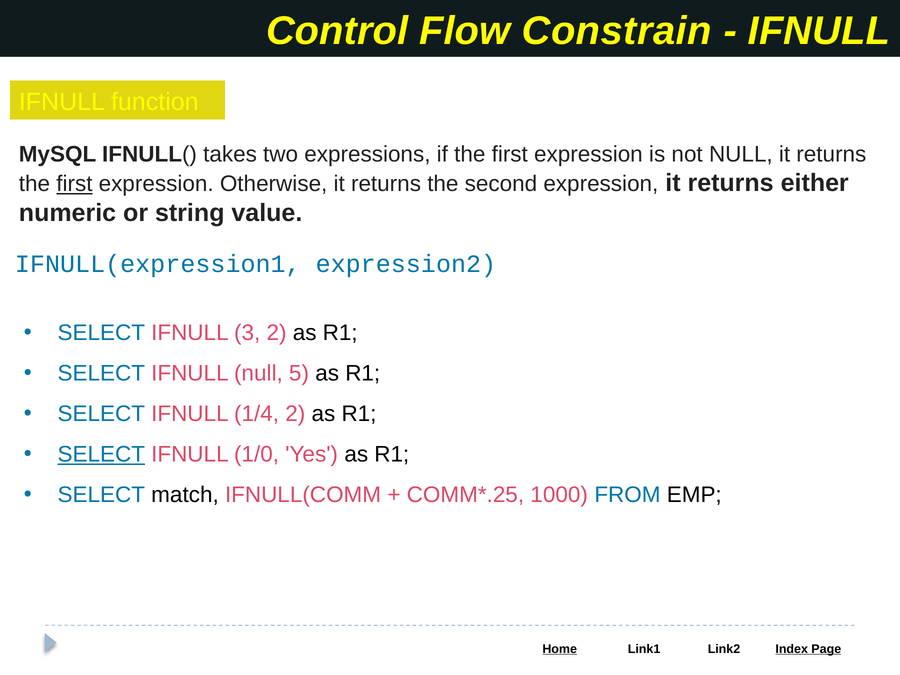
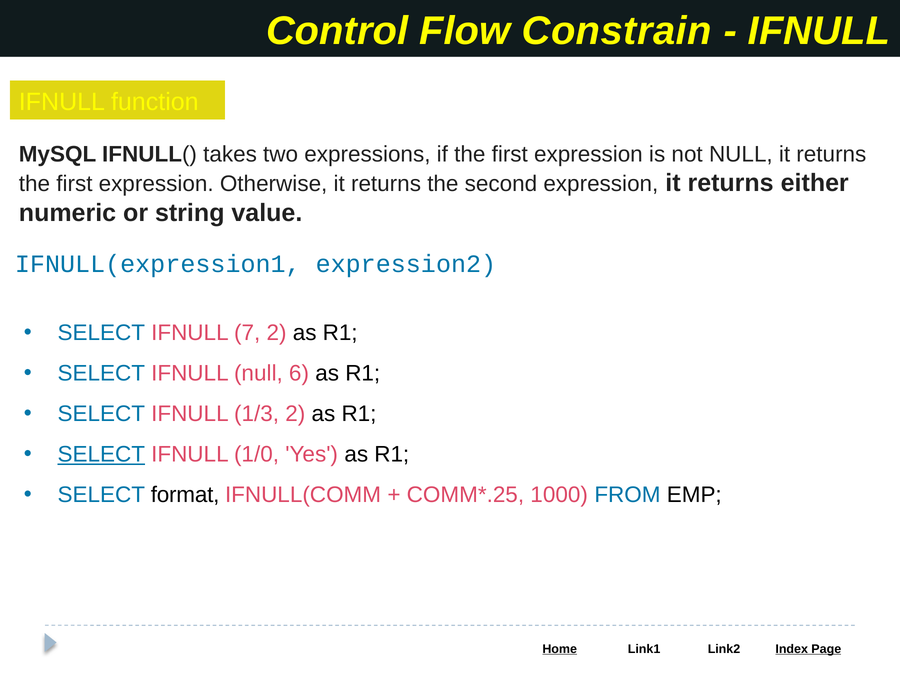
first underline: present -> none (74, 184)
3: 3 -> 7 (247, 333)
5: 5 -> 6 (299, 374)
1/4: 1/4 -> 1/3 (257, 414)
match: match -> format (185, 495)
